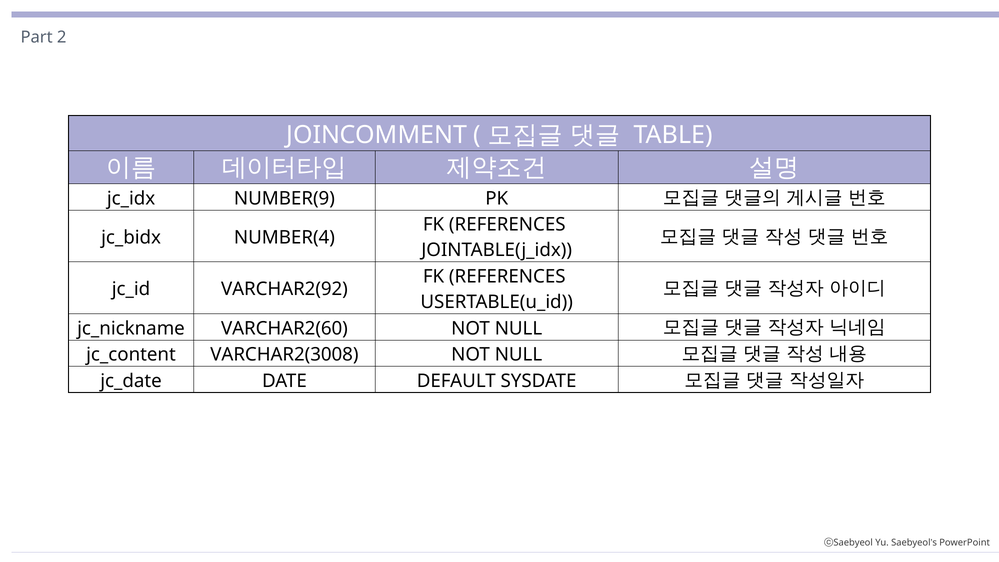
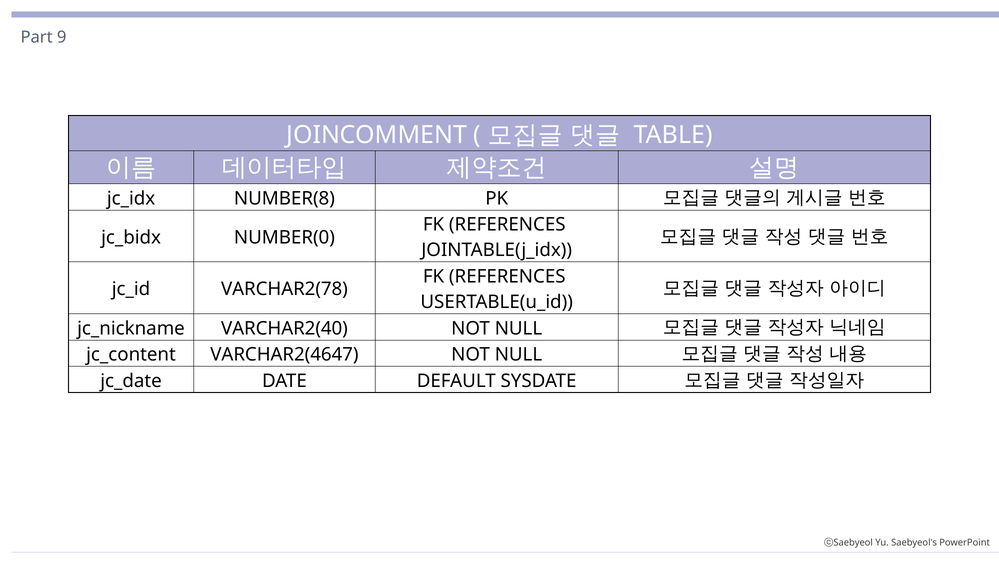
2: 2 -> 9 (62, 37)
NUMBER(9: NUMBER(9 -> NUMBER(8 (284, 198)
NUMBER(4: NUMBER(4 -> NUMBER(0 (284, 237)
VARCHAR2(92: VARCHAR2(92 -> VARCHAR2(78 (284, 289)
VARCHAR2(60: VARCHAR2(60 -> VARCHAR2(40 (284, 328)
VARCHAR2(3008: VARCHAR2(3008 -> VARCHAR2(4647 (284, 355)
